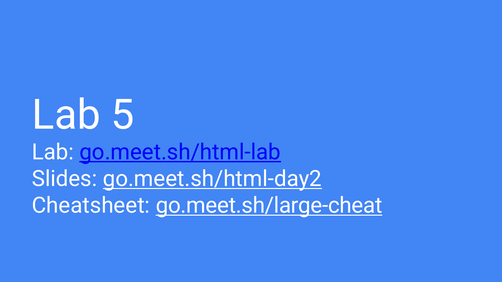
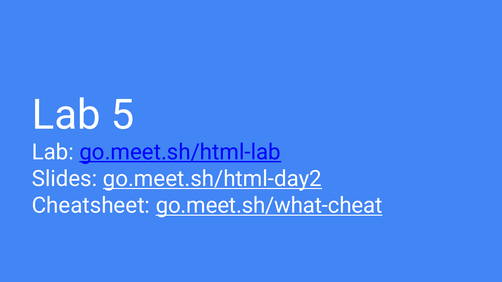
go.meet.sh/large-cheat: go.meet.sh/large-cheat -> go.meet.sh/what-cheat (269, 206)
